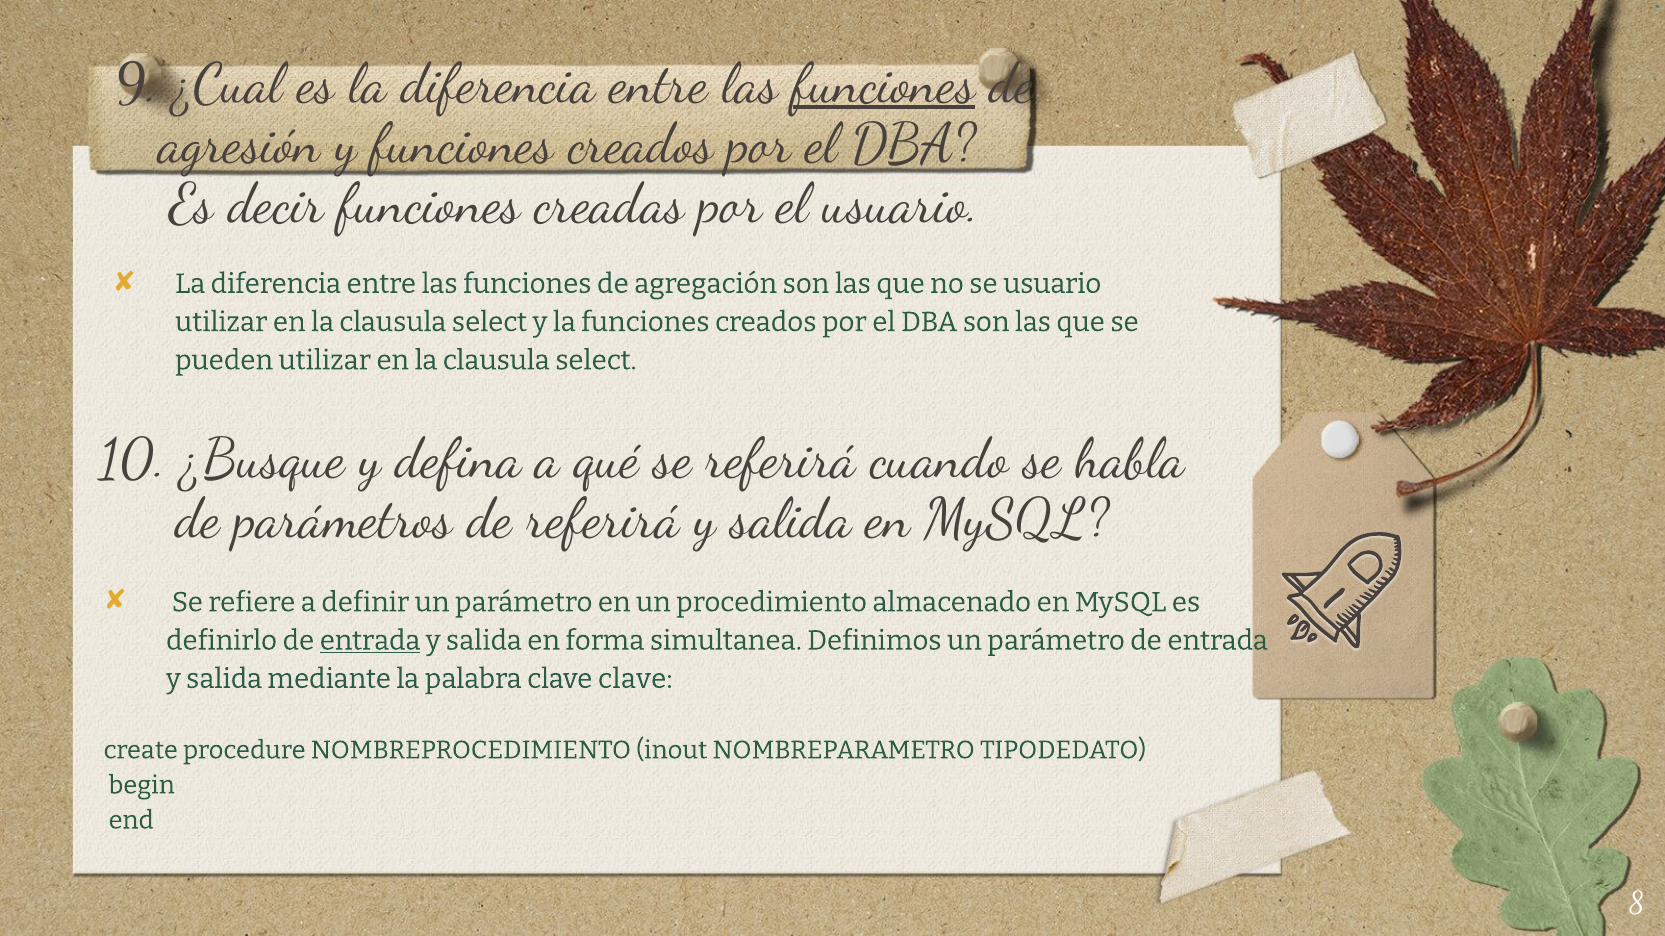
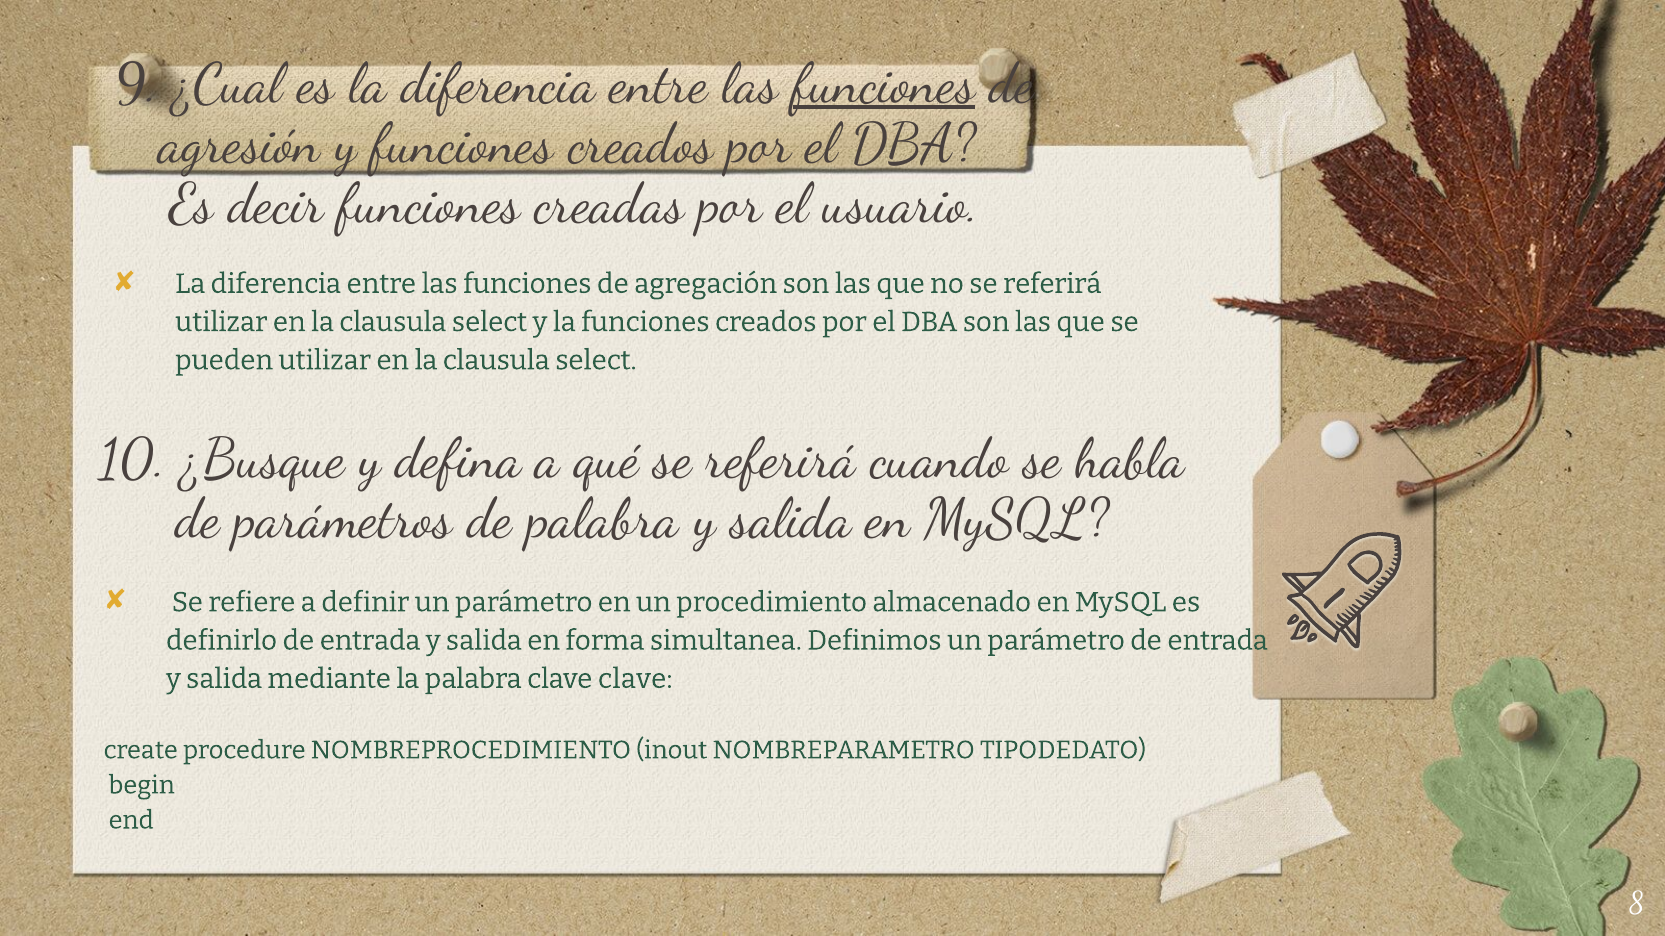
no se usuario: usuario -> referirá (1052, 284)
de referirá: referirá -> palabra (603, 518)
entrada underline: present -> none (370, 641)
